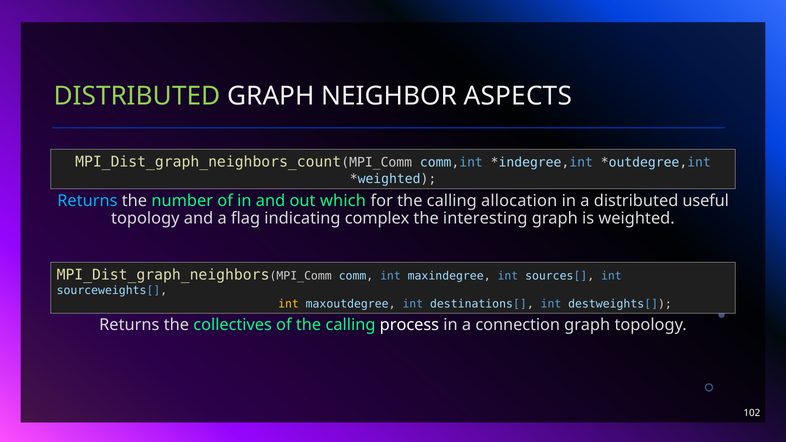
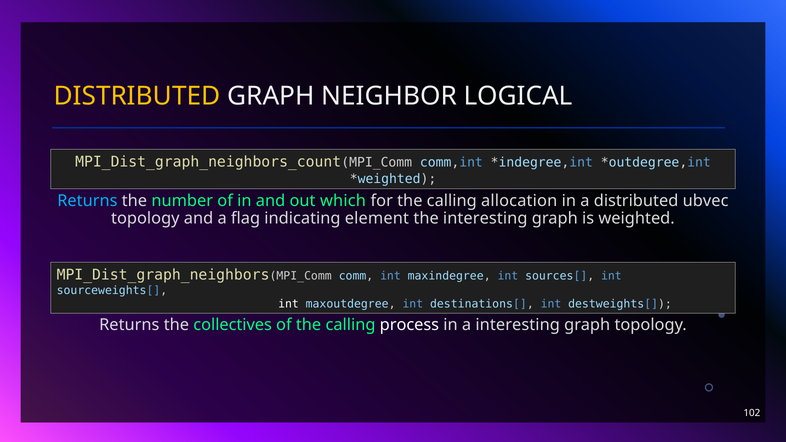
DISTRIBUTED colour: light green -> yellow (137, 96)
ASPECTS: ASPECTS -> LOGICAL (518, 96)
useful: useful -> ubvec (706, 201)
complex: complex -> element (377, 218)
int colour: yellow -> white (288, 304)
a connection: connection -> interesting (518, 325)
